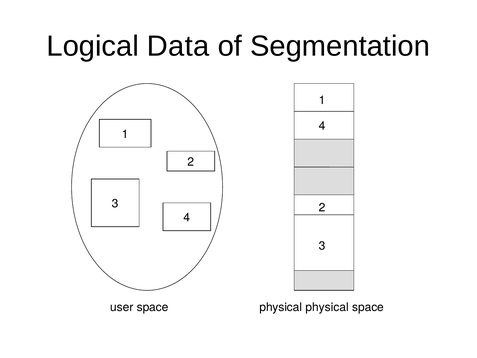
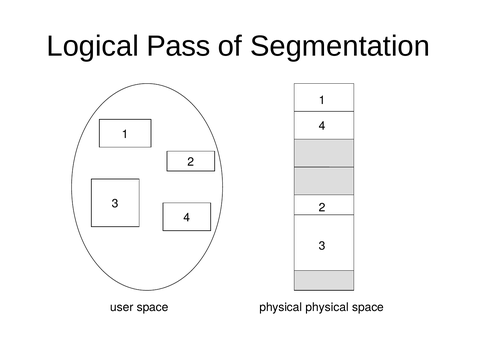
Data: Data -> Pass (178, 46)
